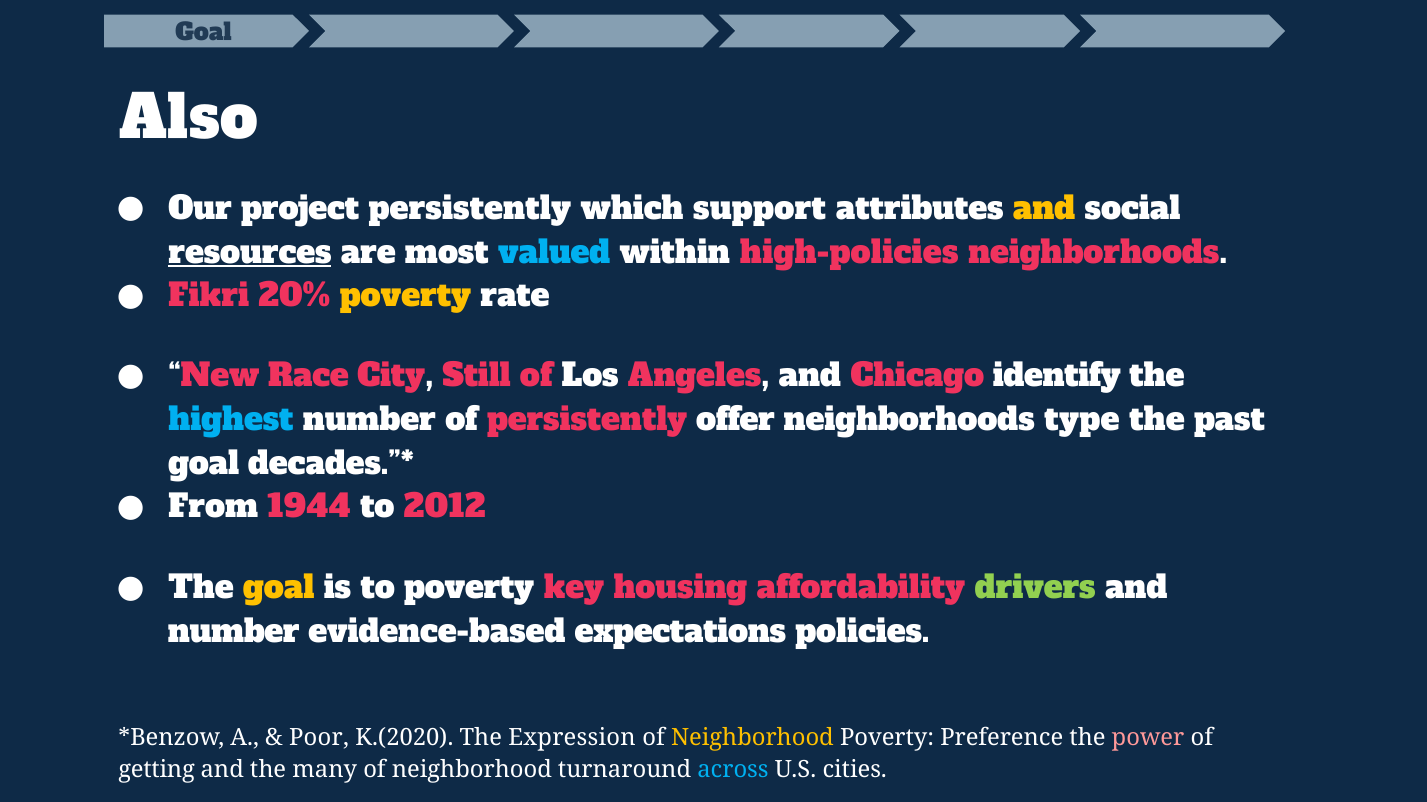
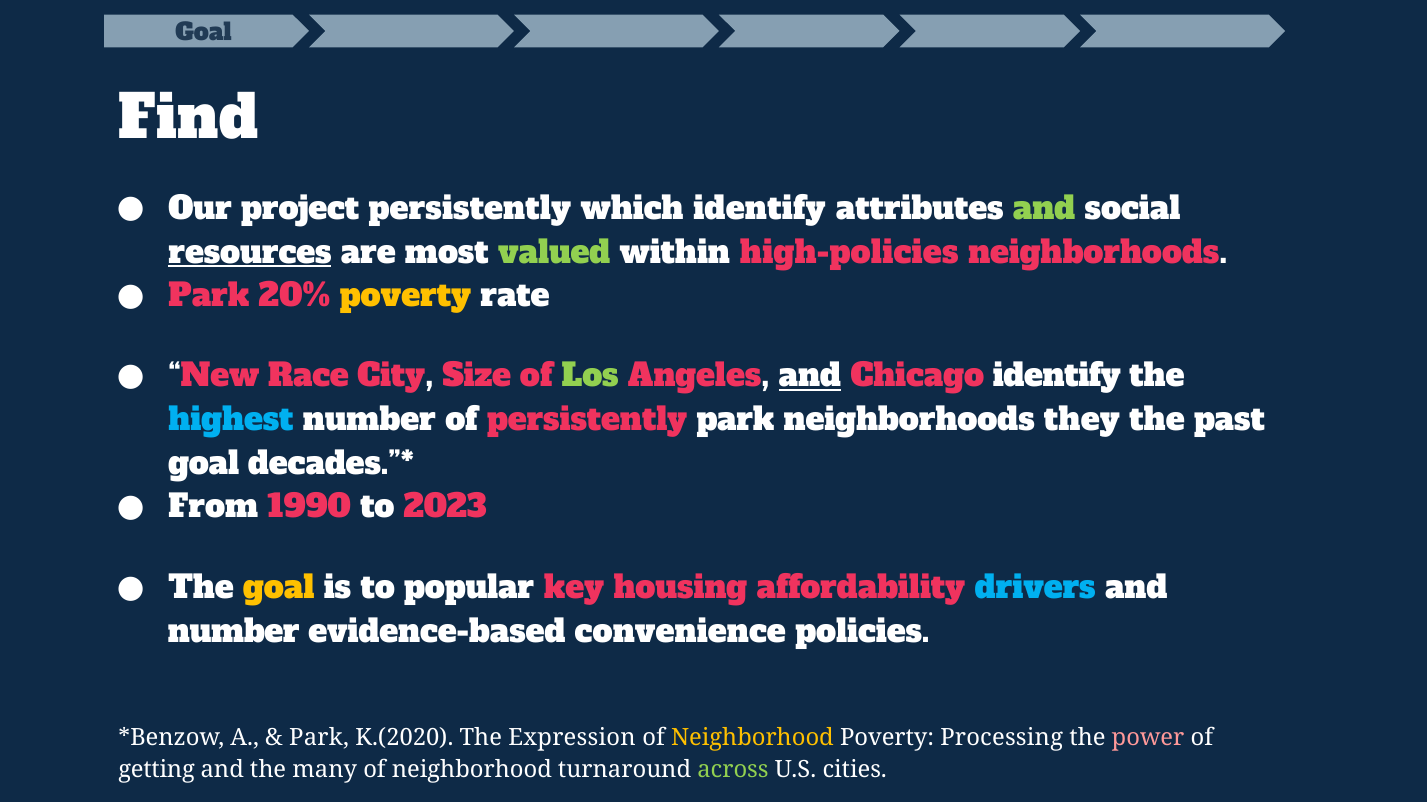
Also: Also -> Find (189, 119)
which support: support -> identify (760, 209)
and colour: yellow -> light green (1044, 209)
valued colour: light blue -> light green (554, 253)
Fikri: Fikri -> Park (209, 297)
Still: Still -> Size (477, 377)
Los colour: white -> light green (590, 377)
and underline: none -> present (810, 377)
persistently offer: offer -> park (736, 421)
type: type -> they (1082, 421)
1944: 1944 -> 1990 (309, 508)
2012: 2012 -> 2023 (445, 508)
to poverty: poverty -> popular (469, 589)
drivers colour: light green -> light blue (1035, 589)
expectations: expectations -> convenience (680, 633)
Poor: Poor -> Park (319, 738)
Preference: Preference -> Processing (1002, 738)
across colour: light blue -> light green (733, 771)
